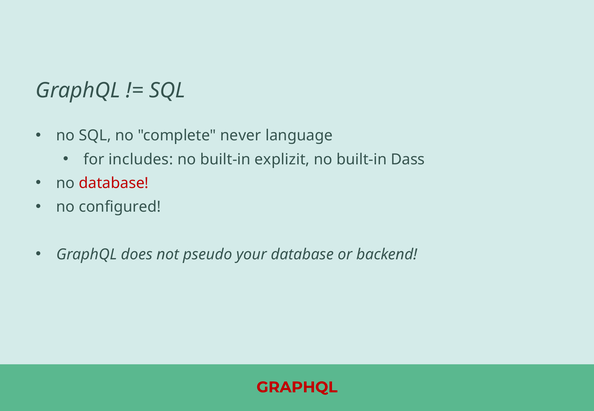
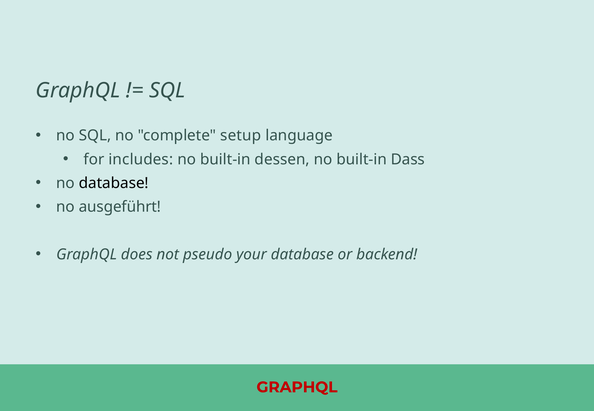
never: never -> setup (241, 136)
explizit: explizit -> dessen (282, 159)
database colour: red -> black (114, 183)
configured: configured -> ausgeführt (120, 207)
